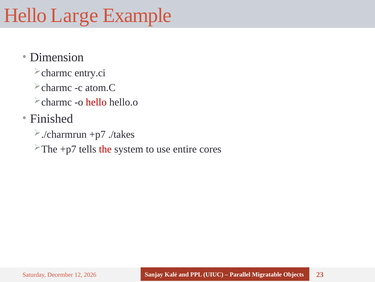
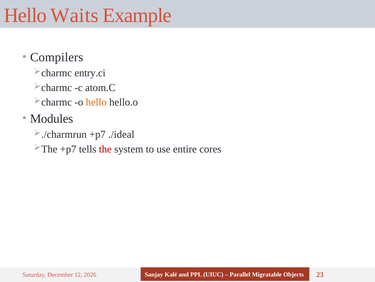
Large: Large -> Waits (74, 15)
Dimension: Dimension -> Compilers (57, 57)
hello colour: red -> orange (96, 102)
Finished: Finished -> Modules (52, 118)
./takes: ./takes -> ./ideal (121, 134)
